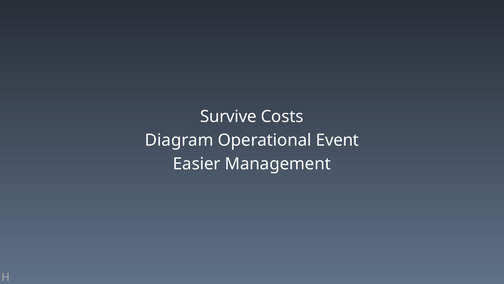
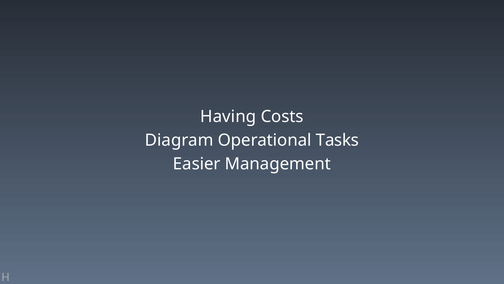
Survive: Survive -> Having (228, 116)
Event: Event -> Tasks (337, 140)
